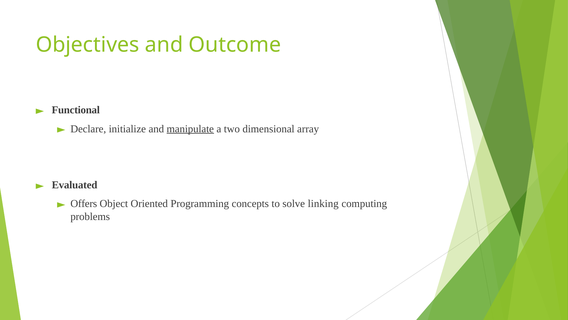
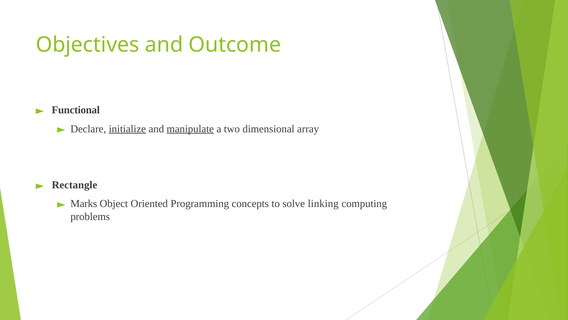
initialize underline: none -> present (127, 129)
Evaluated: Evaluated -> Rectangle (75, 185)
Offers: Offers -> Marks (84, 203)
